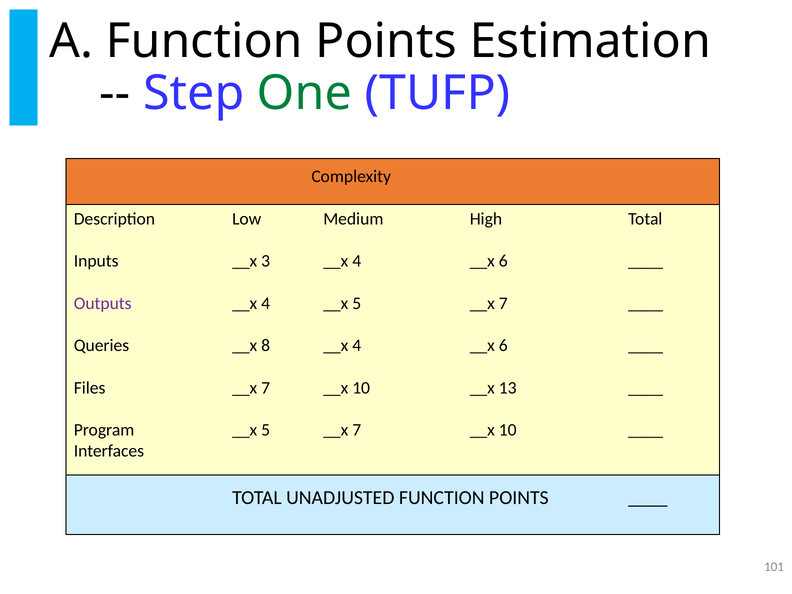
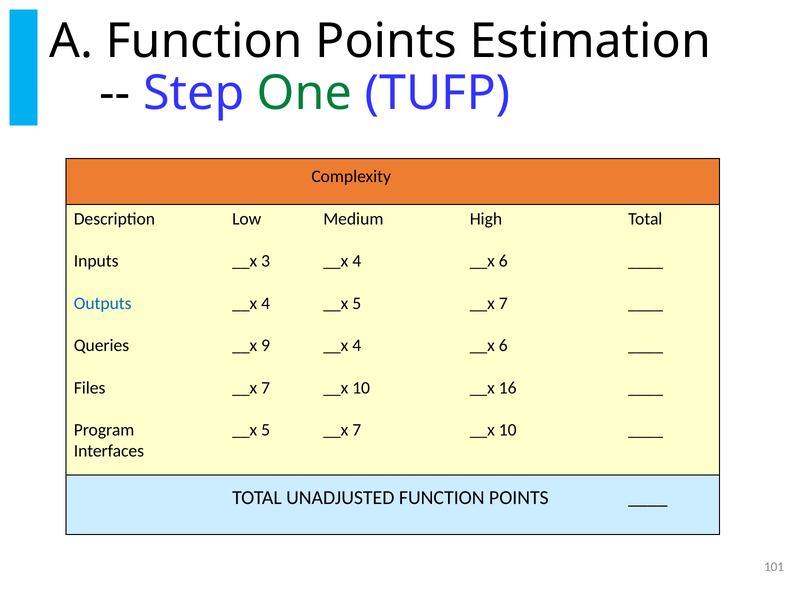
Outputs colour: purple -> blue (103, 303)
8: 8 -> 9 (266, 346)
13: 13 -> 16 (508, 388)
